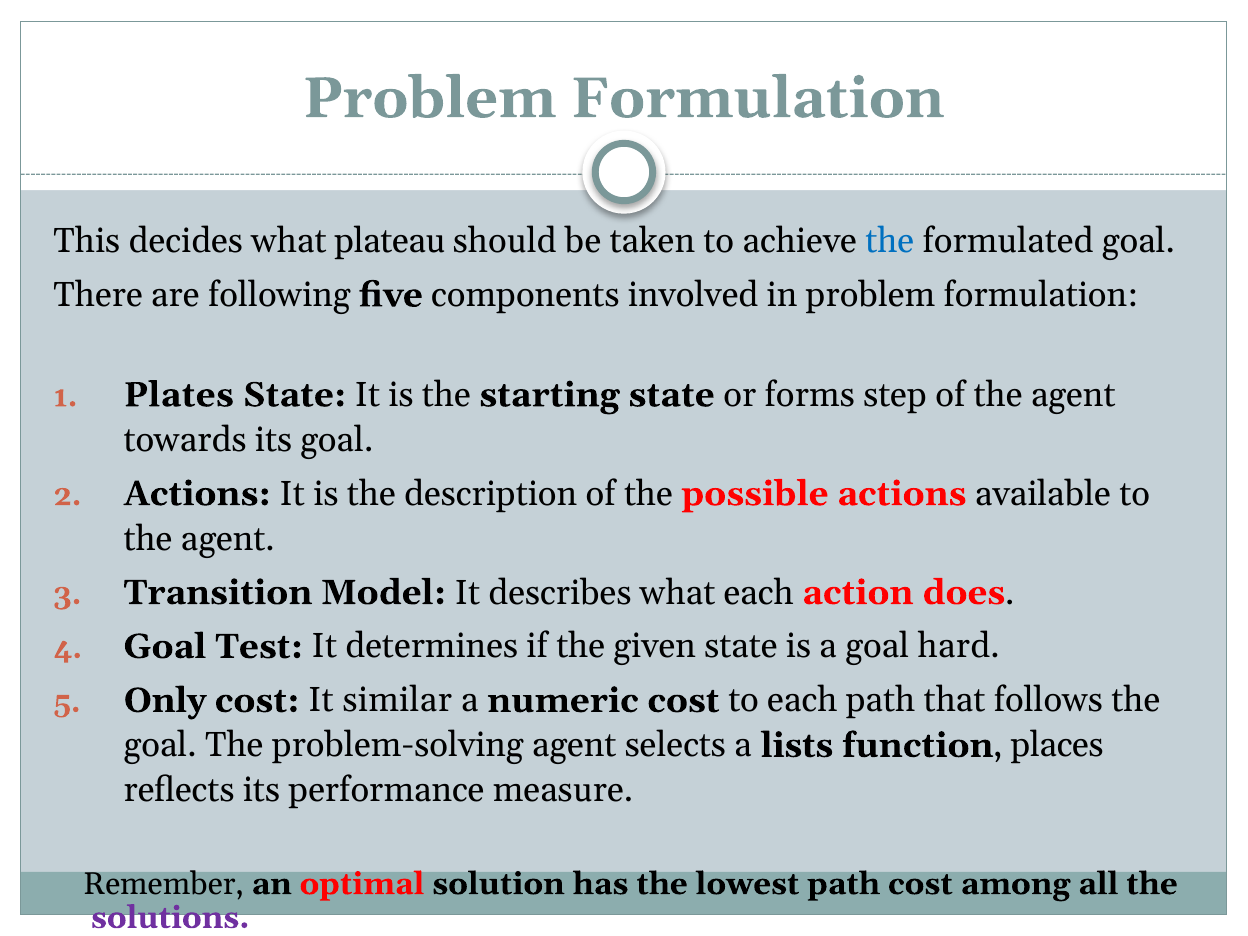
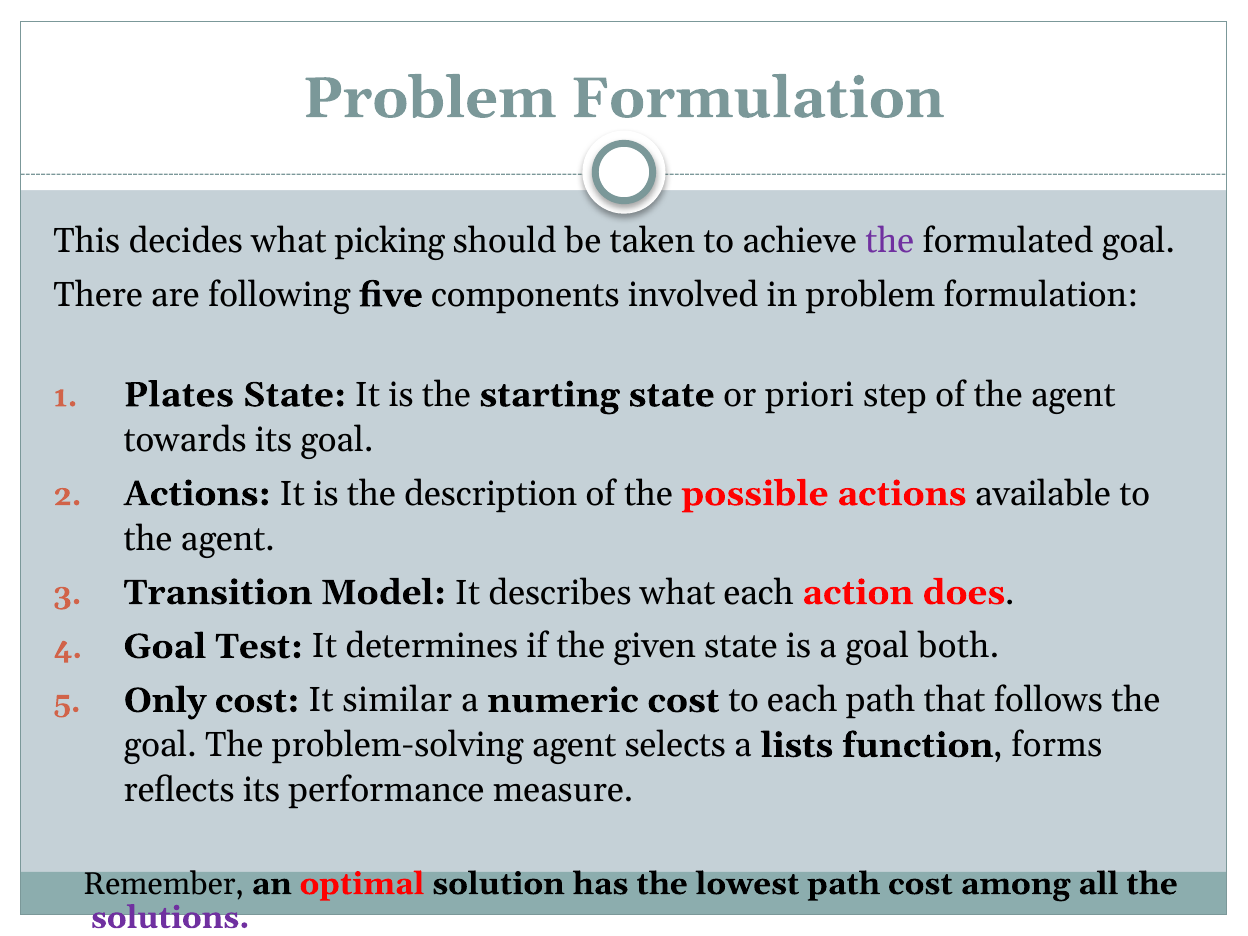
plateau: plateau -> picking (390, 241)
the colour: blue -> purple (890, 241)
forms: forms -> priori (810, 395)
hard: hard -> both (959, 647)
places: places -> forms (1057, 745)
